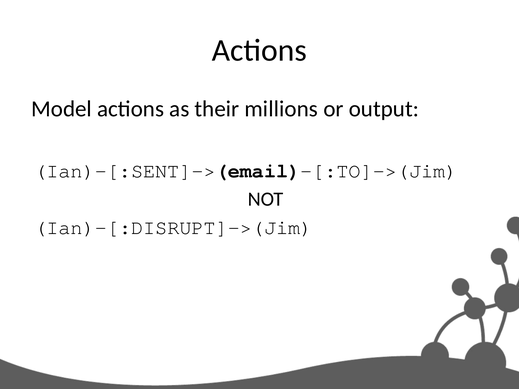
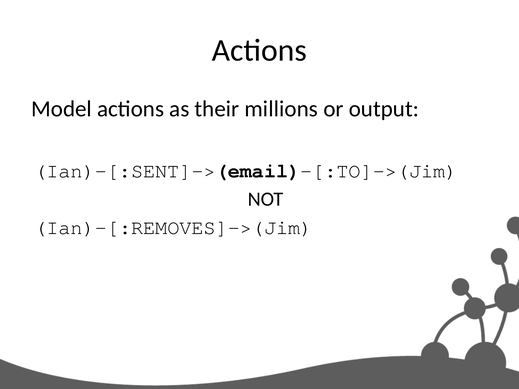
Ian)-[:DISRUPT]->(Jim: Ian)-[:DISRUPT]->(Jim -> Ian)-[:REMOVES]->(Jim (173, 228)
